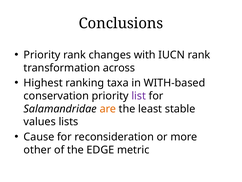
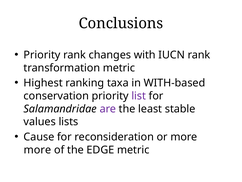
transformation across: across -> metric (119, 68)
are colour: orange -> purple (108, 109)
other: other -> more (37, 149)
